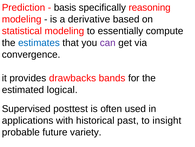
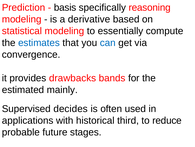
can colour: purple -> blue (108, 43)
logical: logical -> mainly (62, 89)
posttest: posttest -> decides (71, 108)
past: past -> third (128, 120)
insight: insight -> reduce (167, 120)
variety: variety -> stages (86, 132)
